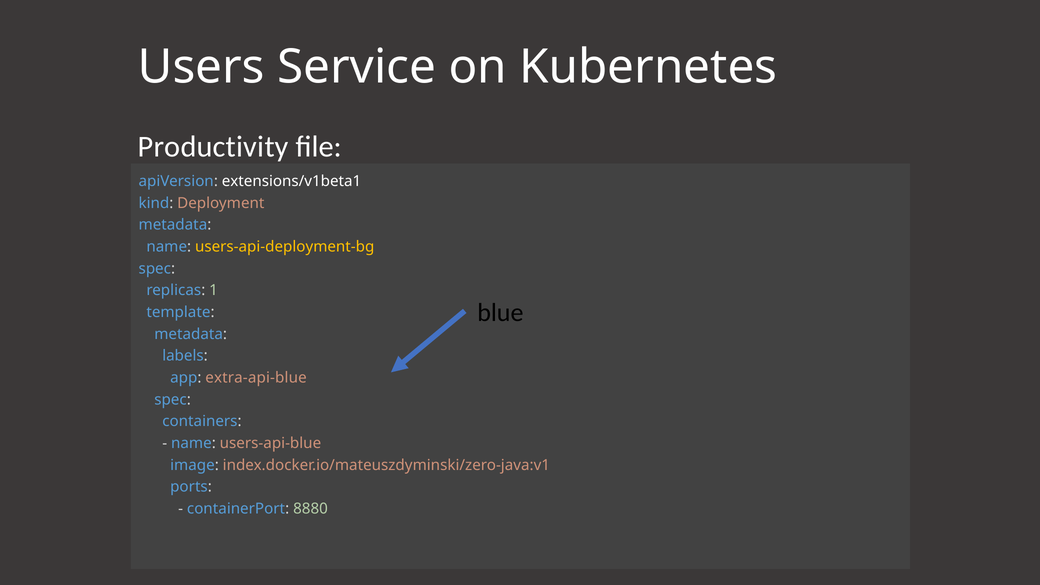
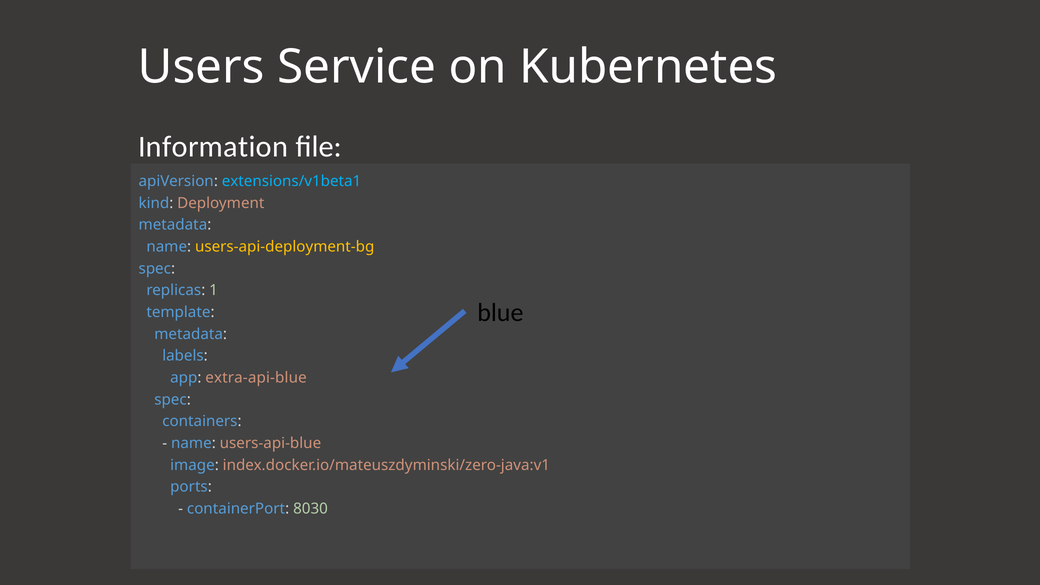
Productivity: Productivity -> Information (213, 147)
extensions/v1beta1 colour: white -> light blue (292, 181)
8880: 8880 -> 8030 (311, 509)
